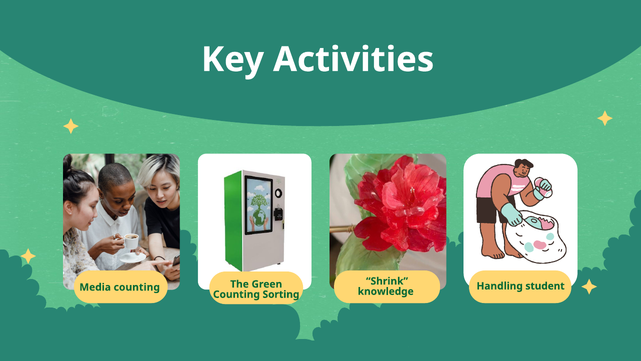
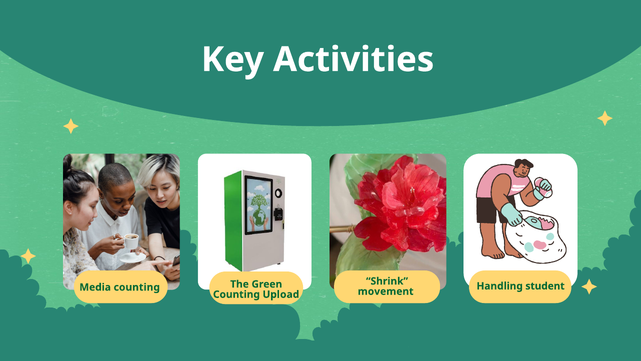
knowledge: knowledge -> movement (386, 291)
Sorting: Sorting -> Upload (281, 294)
